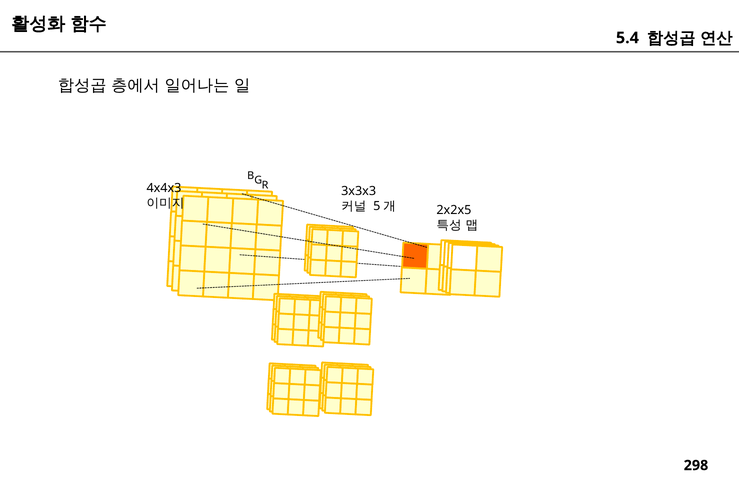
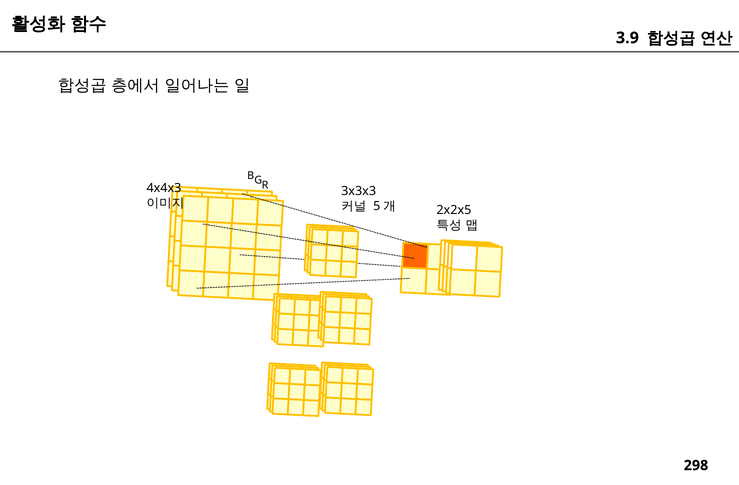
5.4: 5.4 -> 3.9 (627, 38)
